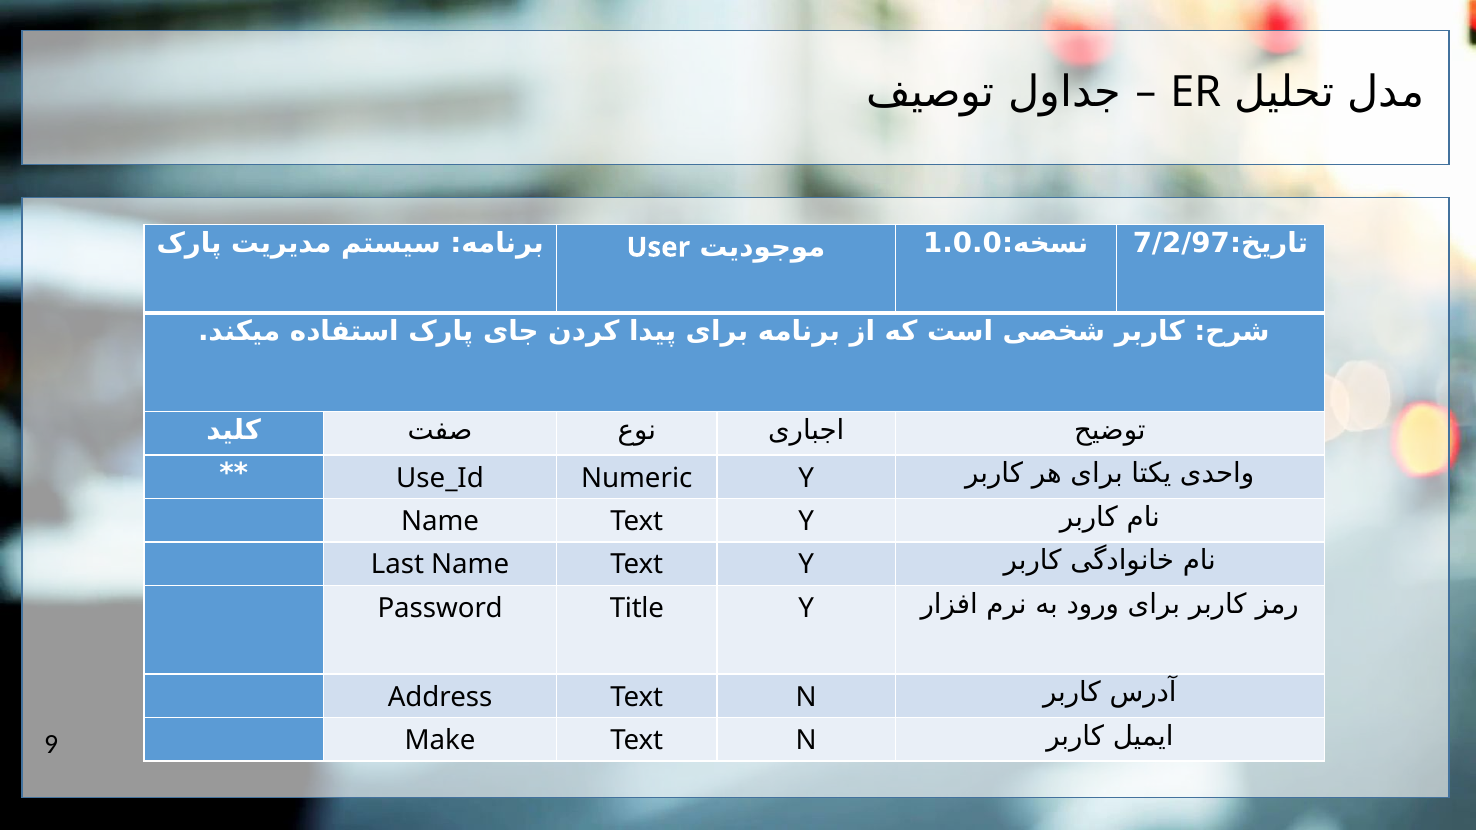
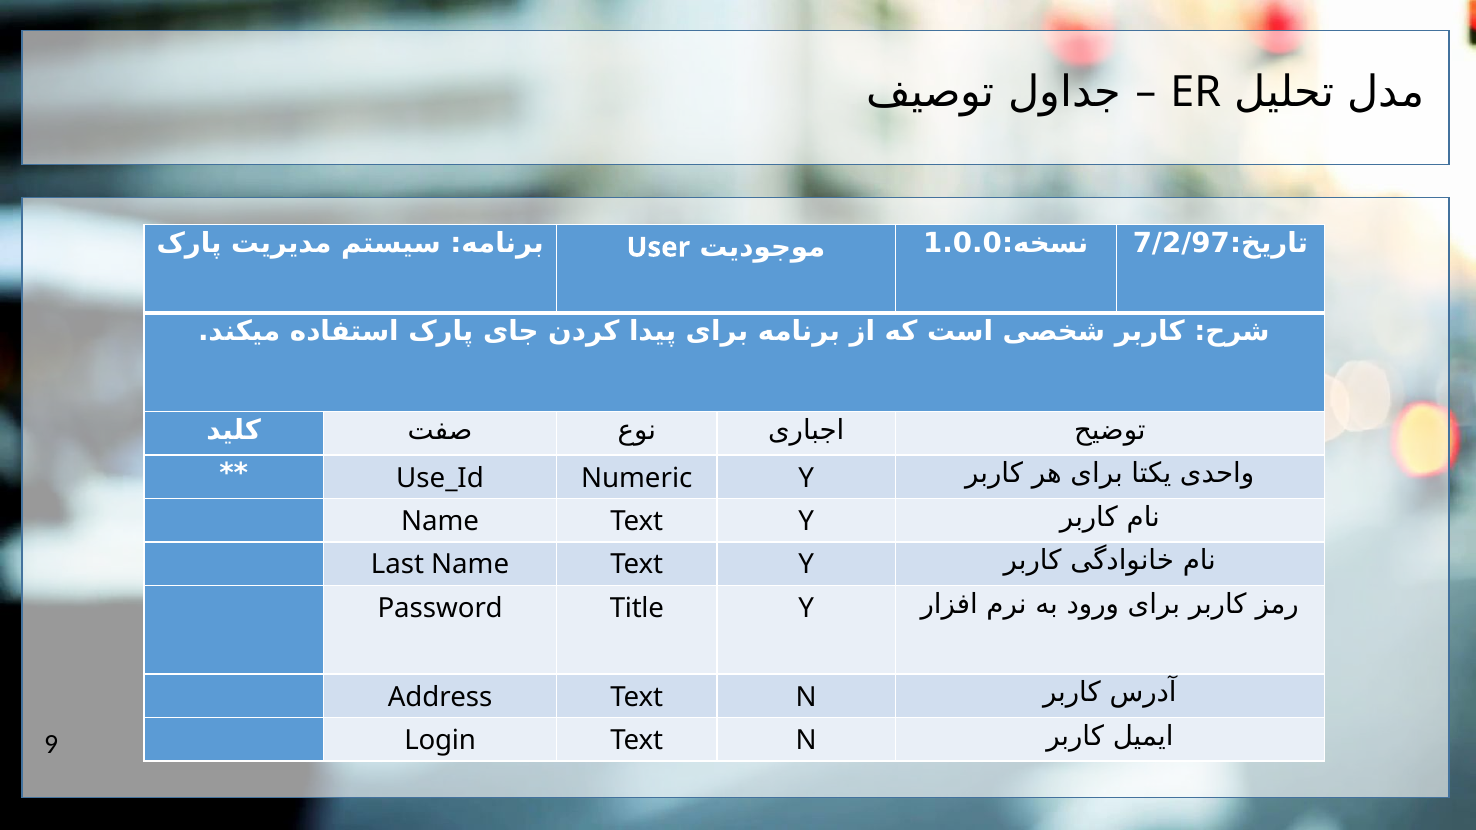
Make: Make -> Login (440, 741)
